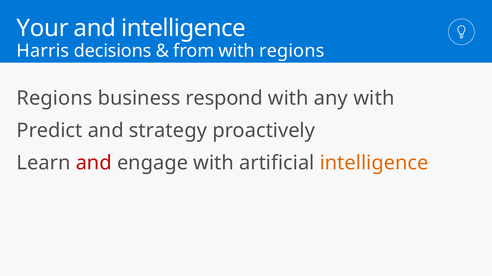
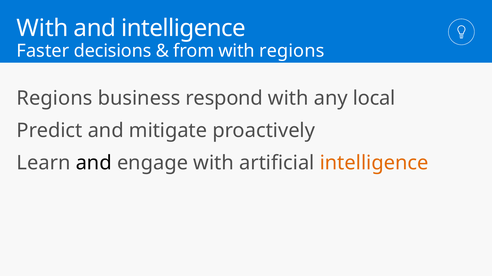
Your: Your -> With (43, 28)
Harris: Harris -> Faster (43, 51)
any with: with -> local (374, 98)
strategy: strategy -> mitigate (168, 131)
and colour: red -> black (94, 163)
